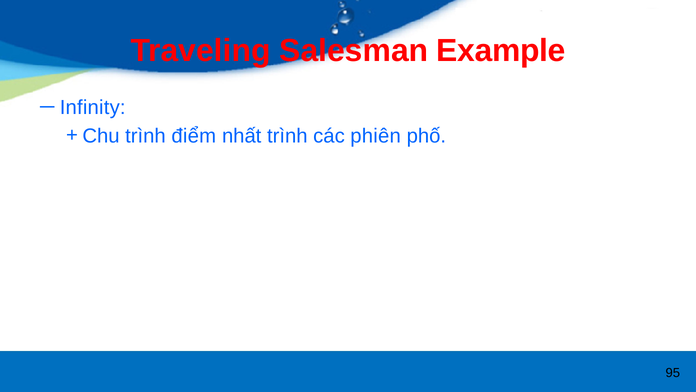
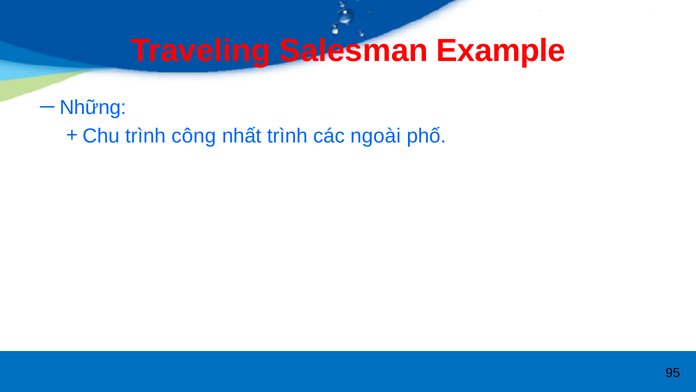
Infinity: Infinity -> Những (93, 108)
điểm: điểm -> công (194, 136)
phiên: phiên -> ngoài (376, 136)
